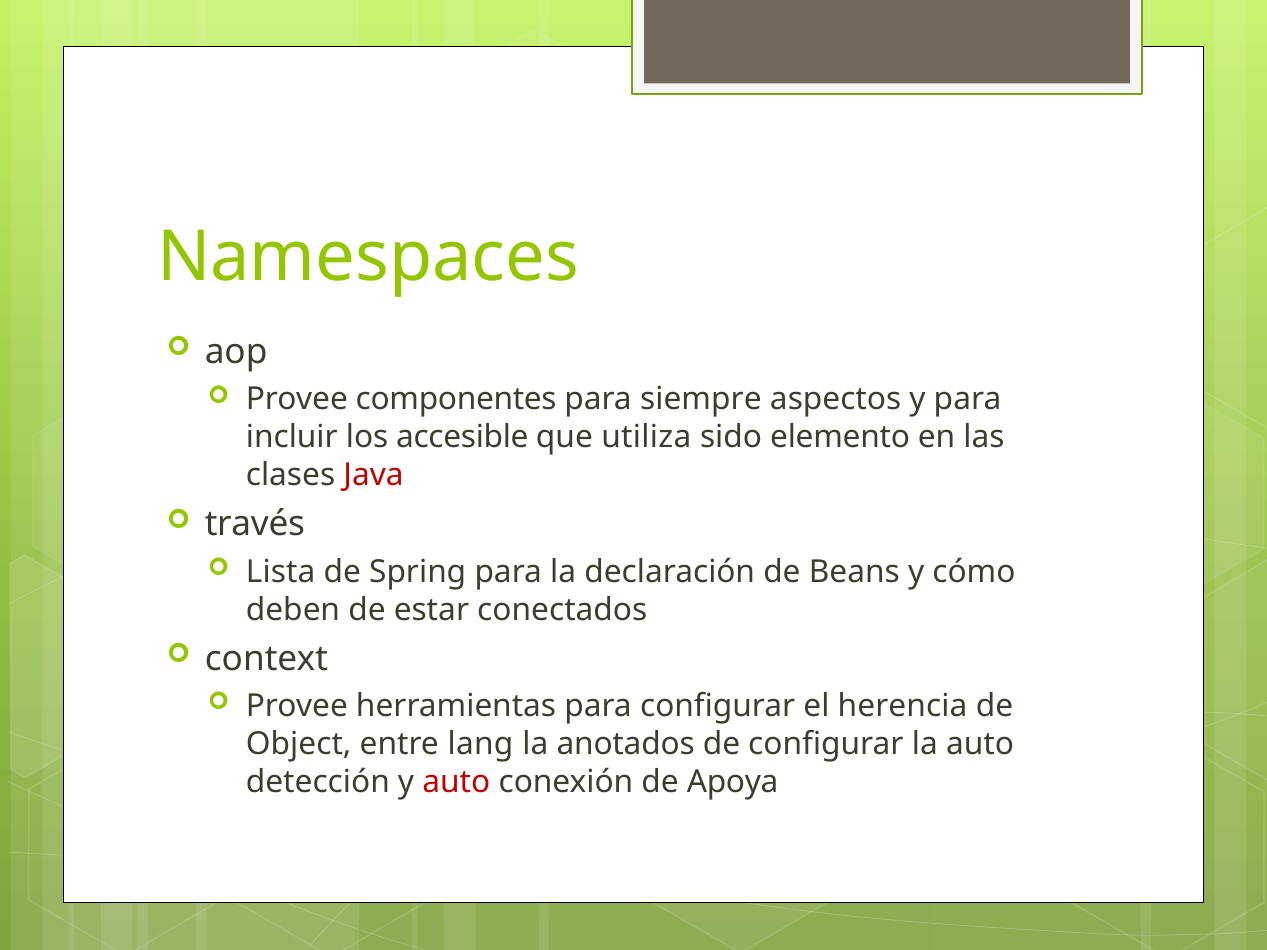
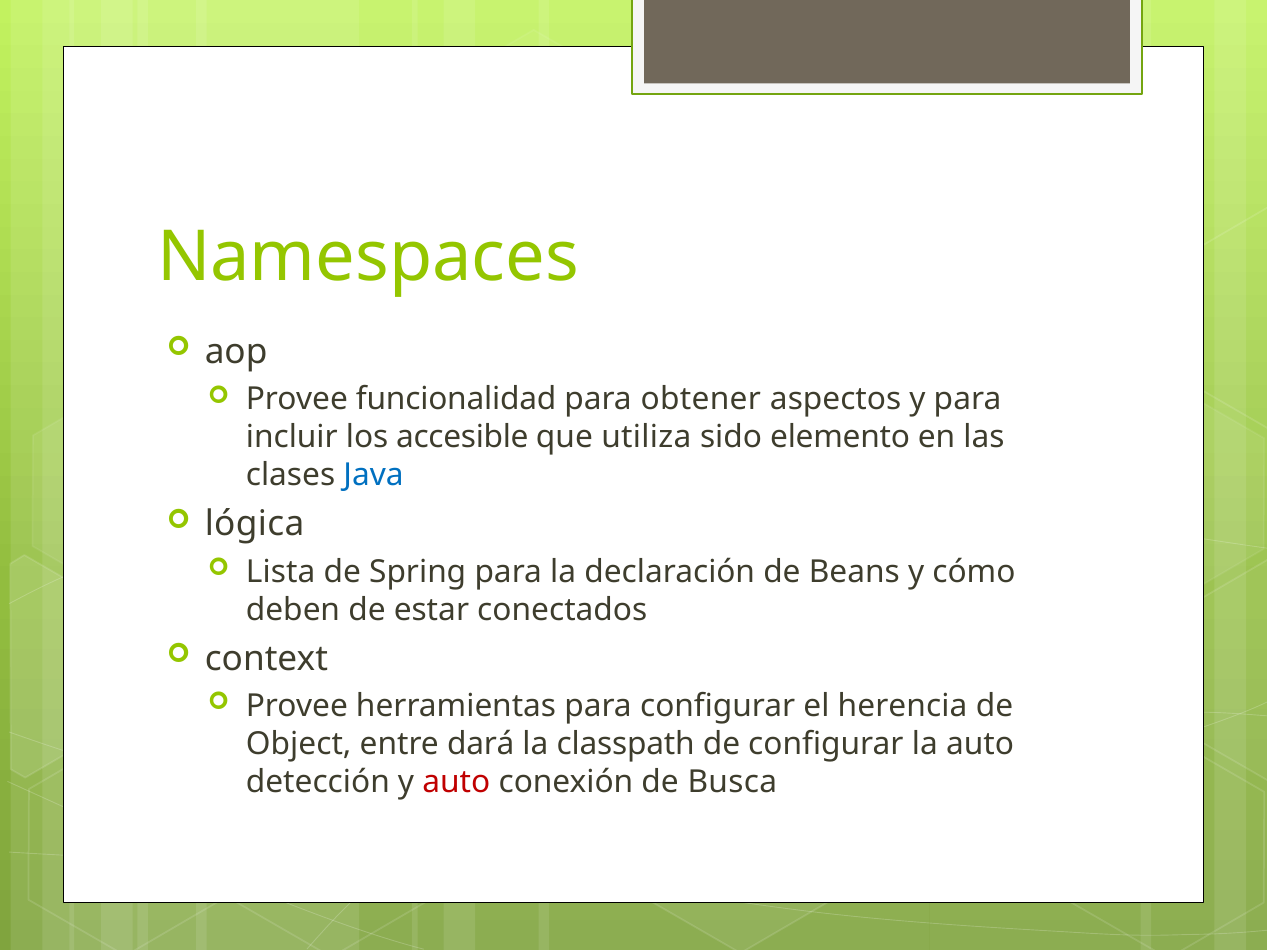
componentes: componentes -> funcionalidad (456, 400)
siempre: siempre -> obtener (701, 400)
Java colour: red -> blue (374, 476)
través: través -> lógica (255, 524)
lang: lang -> dará (481, 744)
anotados: anotados -> classpath (626, 744)
Apoya: Apoya -> Busca (732, 782)
